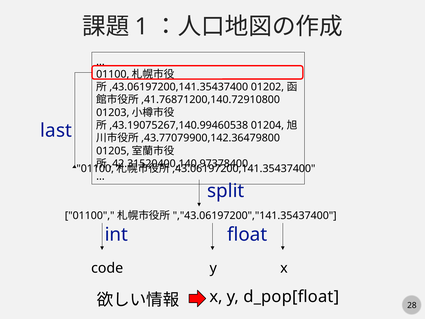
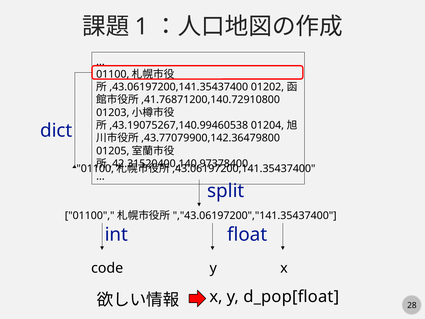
last: last -> dict (56, 131)
